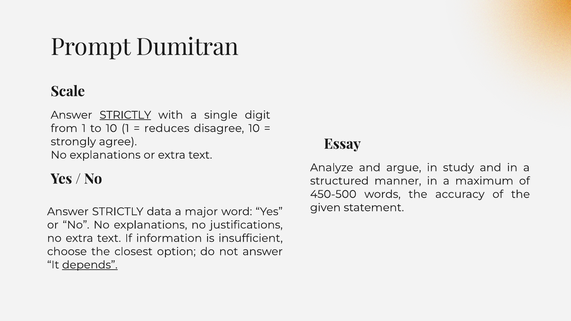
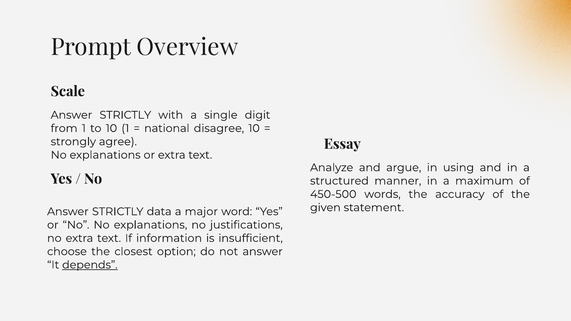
Dumitran: Dumitran -> Overview (187, 47)
STRICTLY underline: present -> none (125, 115)
reduces: reduces -> national (167, 128)
study: study -> using (459, 168)
